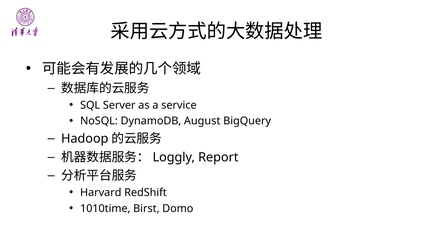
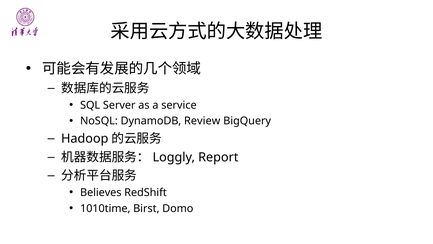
August: August -> Review (202, 121)
Harvard: Harvard -> Believes (101, 192)
